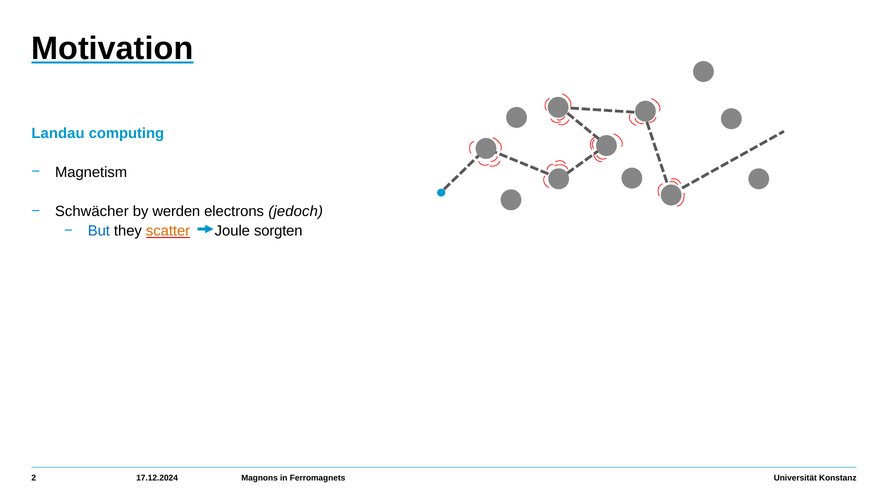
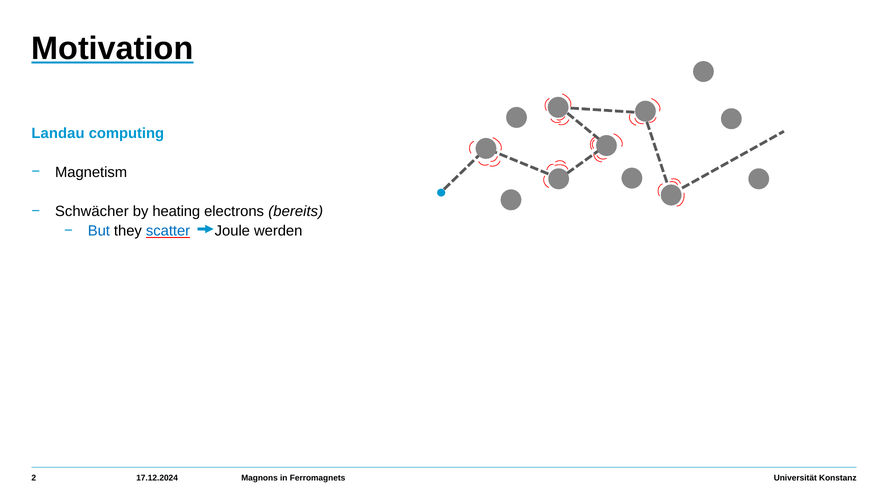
werden: werden -> heating (176, 211)
jedoch: jedoch -> bereits (296, 211)
scatter colour: orange -> blue (168, 231)
sorgten: sorgten -> werden (278, 231)
